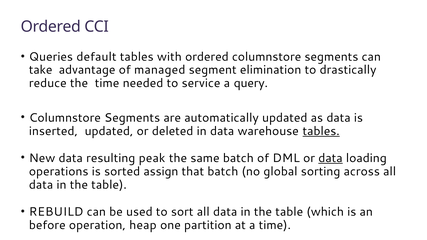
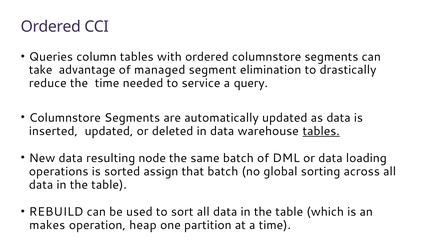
default: default -> column (97, 57)
peak: peak -> node (152, 158)
data underline: present -> none (330, 158)
before: before -> makes (47, 225)
